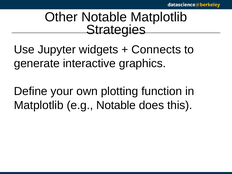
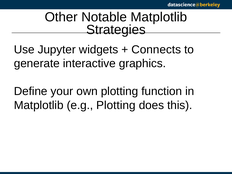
e.g Notable: Notable -> Plotting (116, 105)
